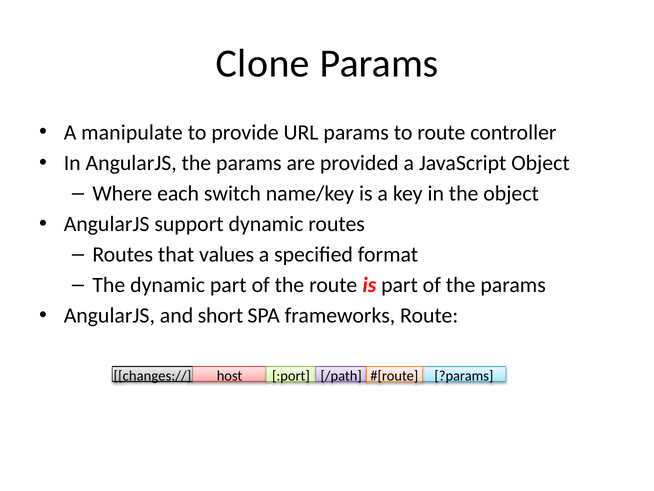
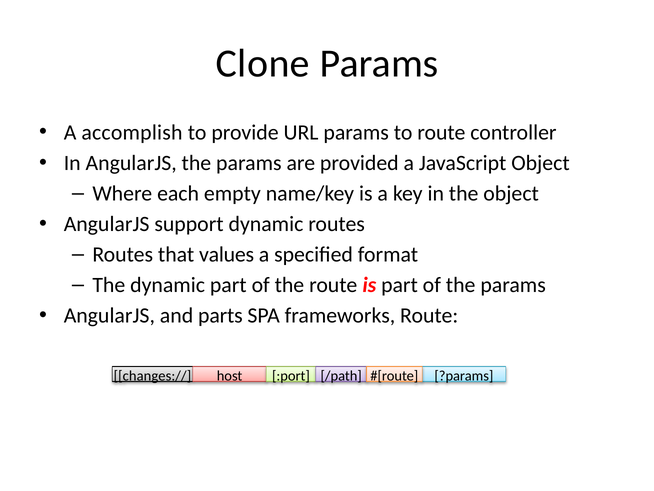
manipulate: manipulate -> accomplish (132, 132)
switch: switch -> empty (232, 193)
short: short -> parts (220, 315)
